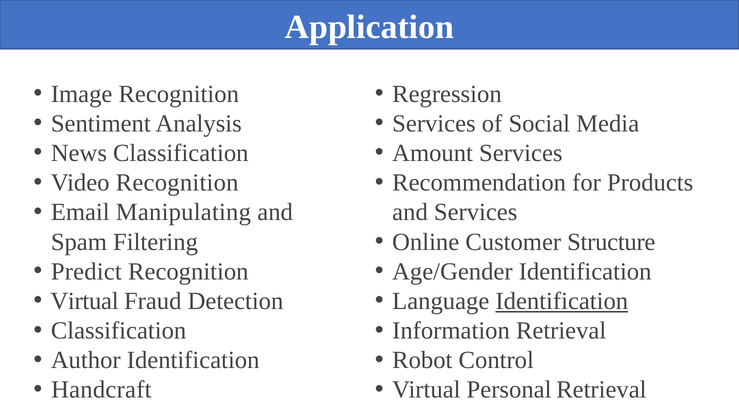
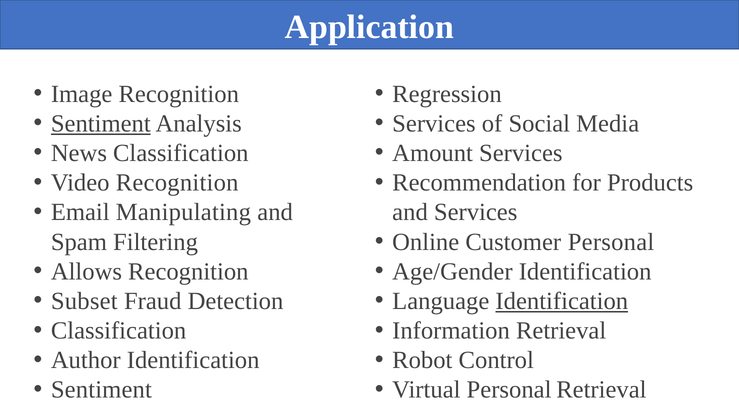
Sentiment underline: none -> present (101, 123)
Customer Structure: Structure -> Personal (611, 242)
Predict: Predict -> Allows (86, 271)
Virtual: Virtual -> Subset (84, 301)
Handcraft: Handcraft -> Sentiment (101, 390)
